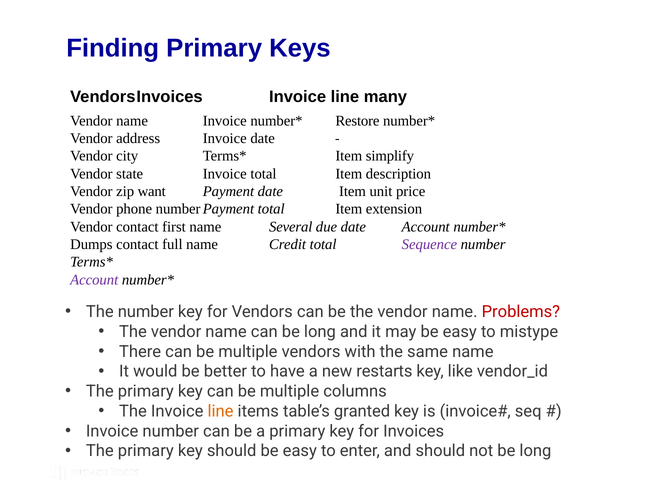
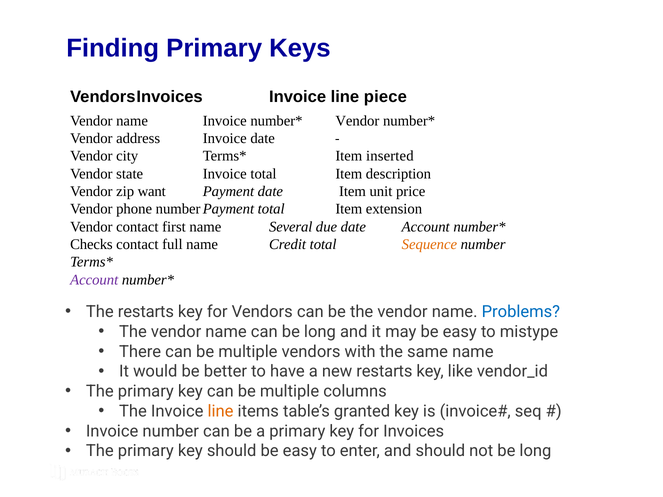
many: many -> piece (385, 97)
Restore: Restore -> Vendor (357, 121)
simplify: simplify -> inserted (390, 156)
Dumps: Dumps -> Checks (91, 244)
Sequence colour: purple -> orange (429, 244)
The number: number -> restarts (146, 312)
Problems colour: red -> blue (521, 312)
